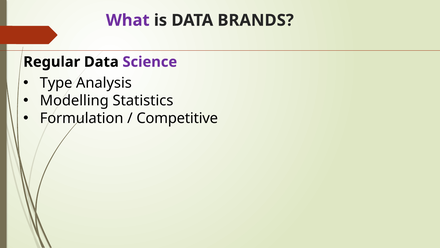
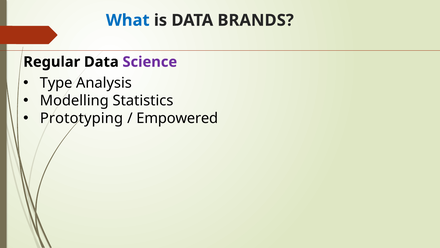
What colour: purple -> blue (128, 20)
Formulation: Formulation -> Prototyping (81, 118)
Competitive: Competitive -> Empowered (177, 118)
